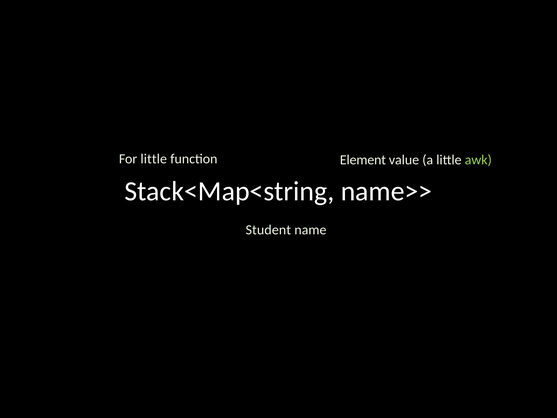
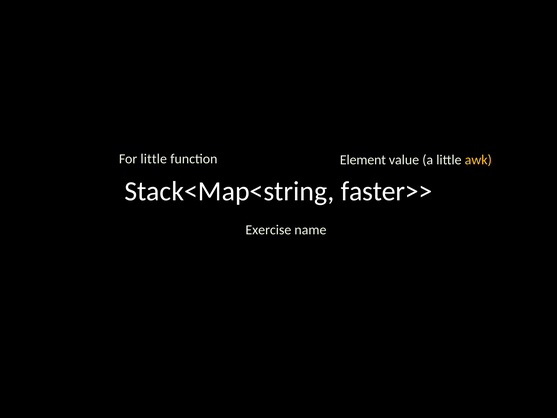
awk colour: light green -> yellow (478, 160)
name>>: name>> -> faster>> (387, 191)
Student: Student -> Exercise (268, 230)
